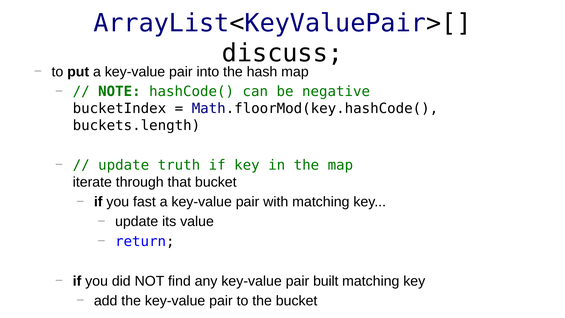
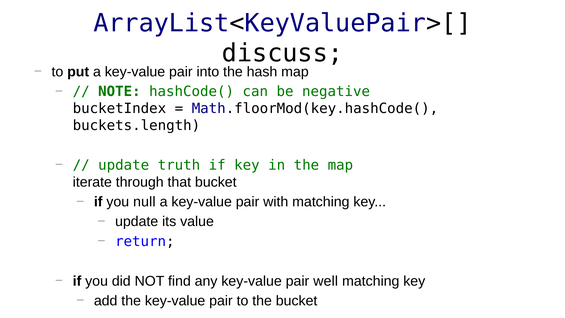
fast: fast -> null (144, 202)
built: built -> well (326, 281)
